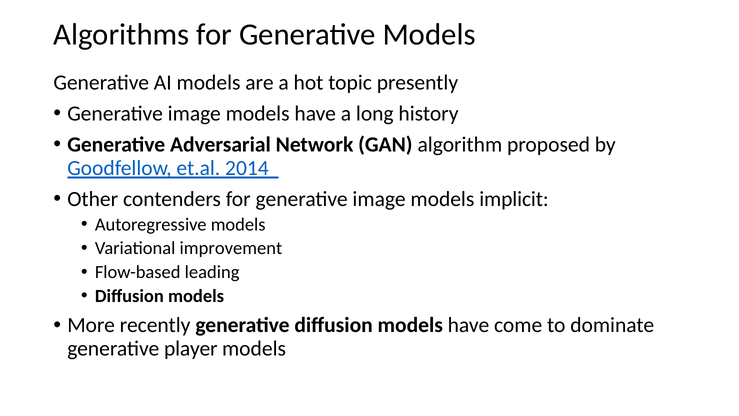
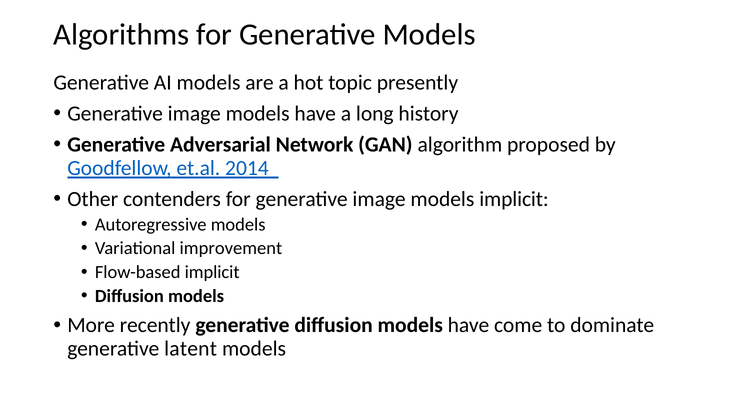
Flow-based leading: leading -> implicit (212, 272)
player: player -> latent (191, 348)
